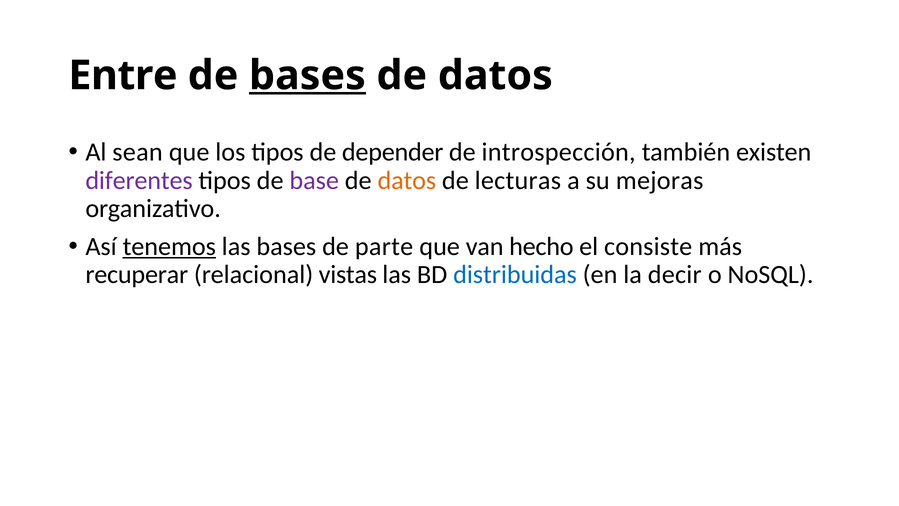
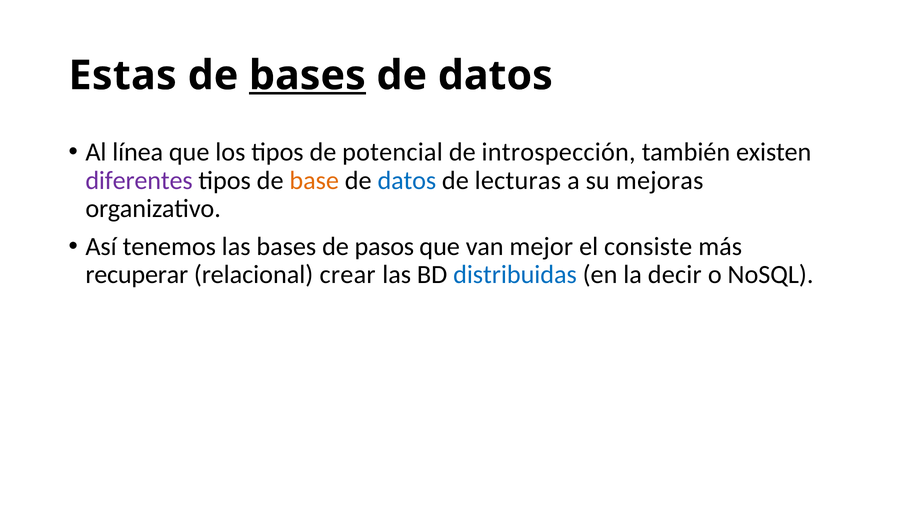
Entre: Entre -> Estas (123, 76)
sean: sean -> línea (138, 152)
depender: depender -> potencial (392, 152)
base colour: purple -> orange (314, 180)
datos colour: orange -> blue (407, 180)
tenemos underline: present -> none (169, 246)
parte: parte -> pasos (384, 246)
hecho: hecho -> mejor (541, 246)
vistas: vistas -> crear (348, 275)
